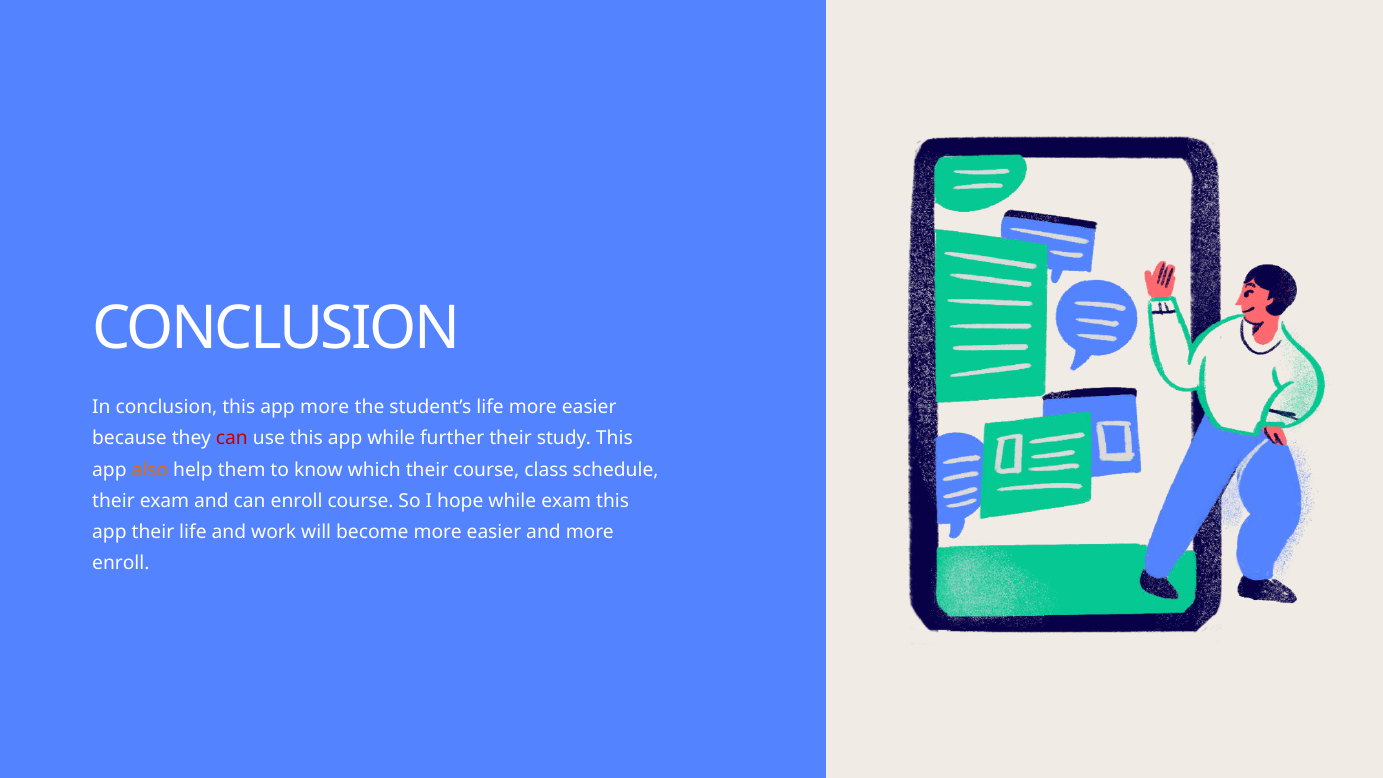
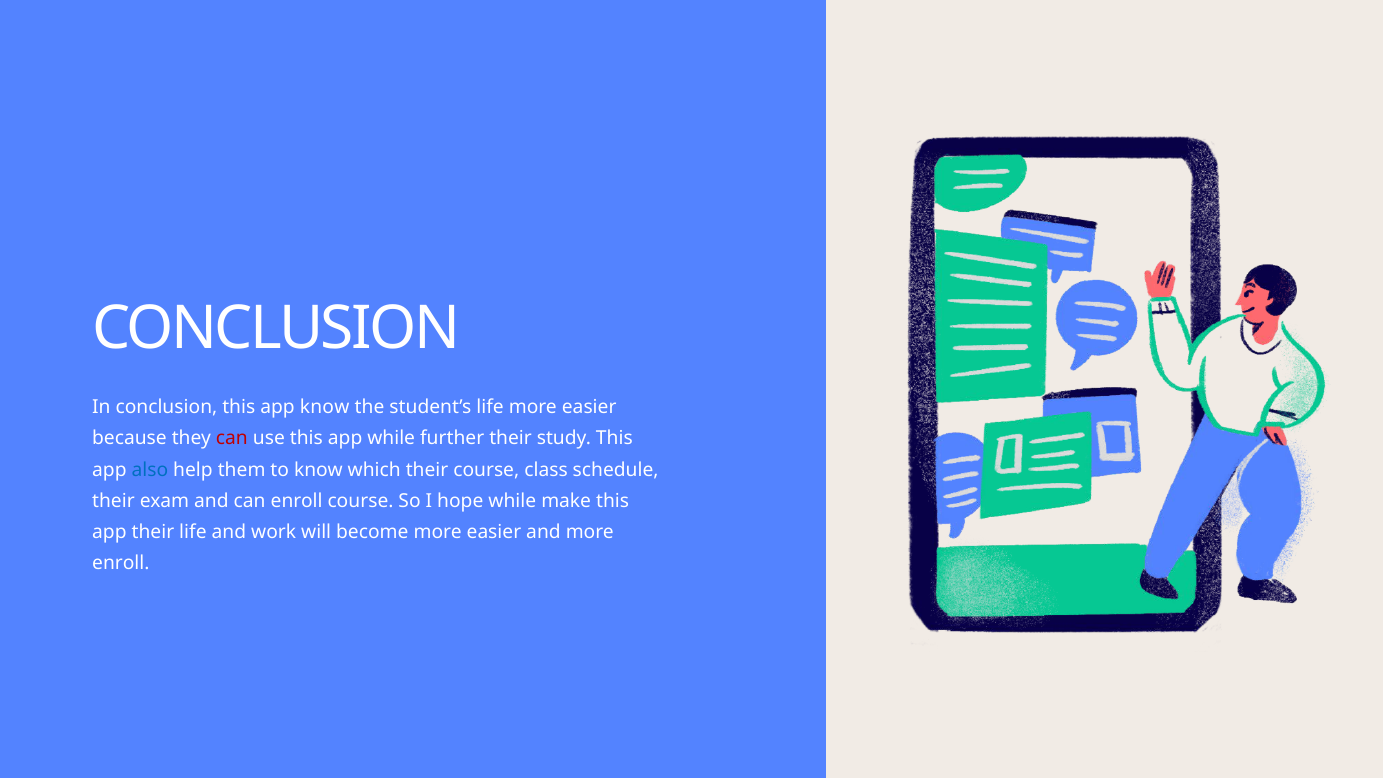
app more: more -> know (325, 407)
also colour: orange -> blue (150, 470)
while exam: exam -> make (566, 501)
